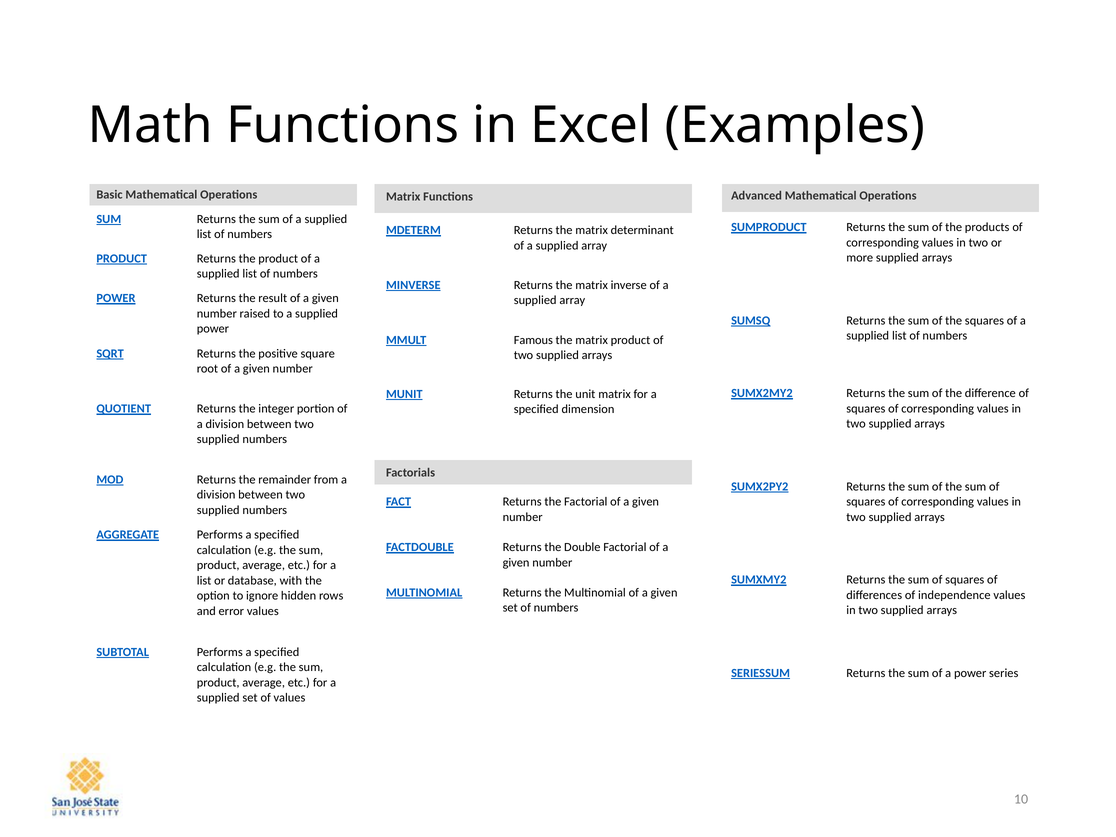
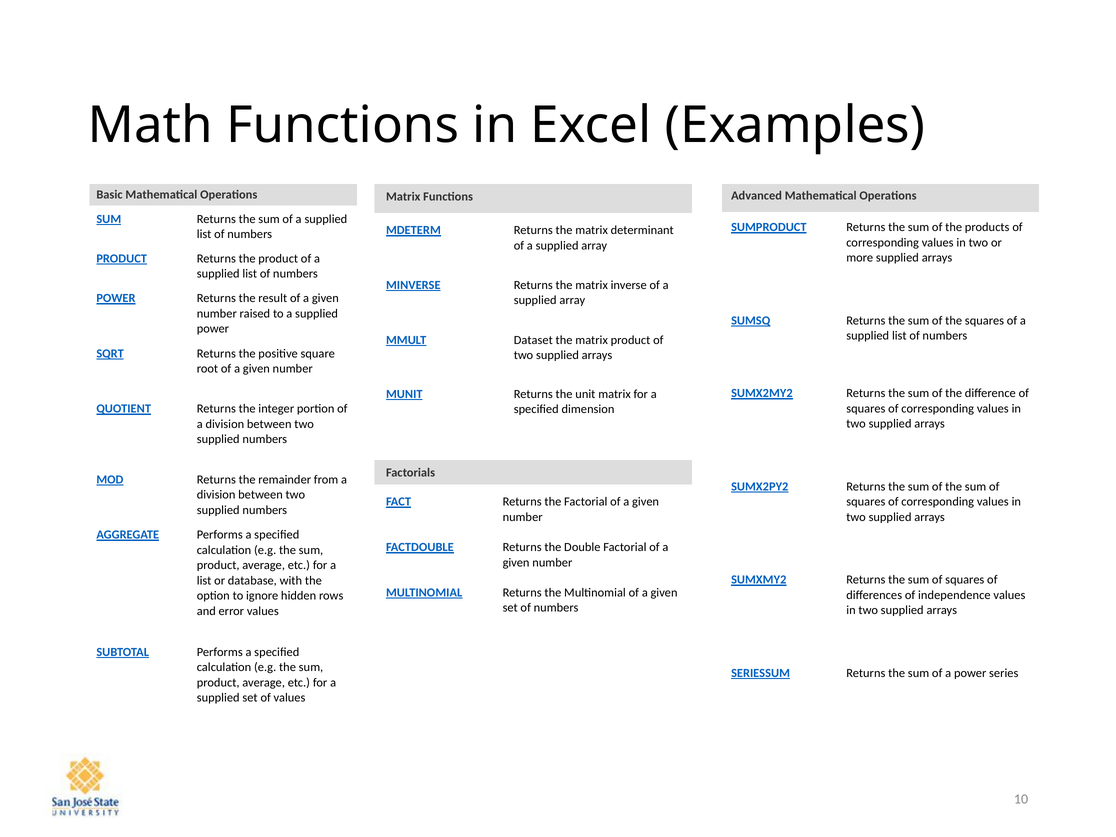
Famous: Famous -> Dataset (533, 340)
